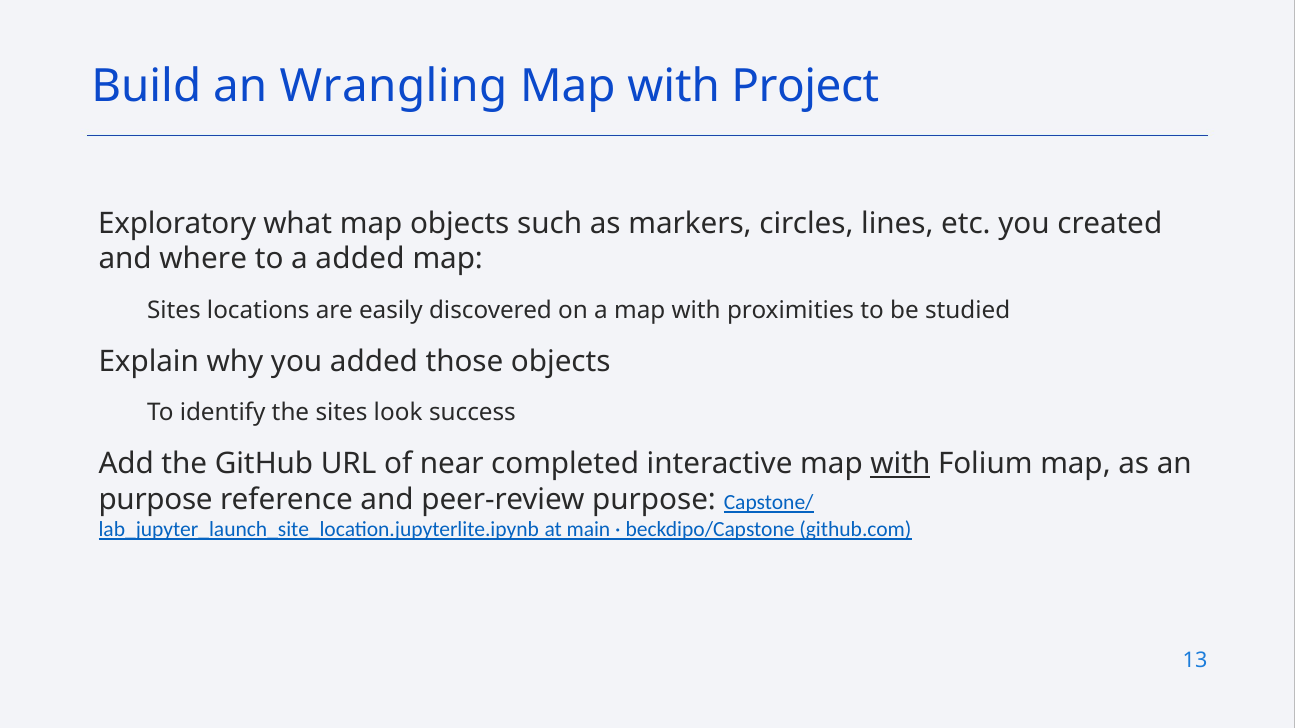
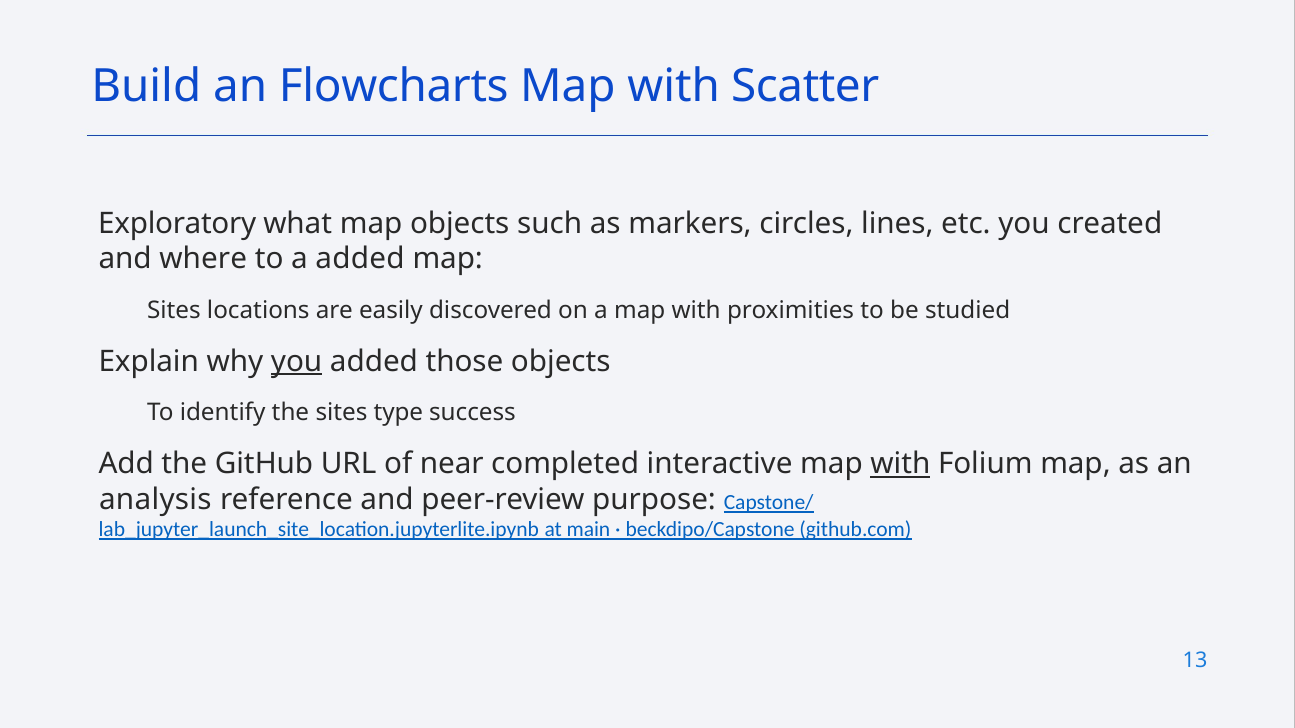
Wrangling: Wrangling -> Flowcharts (394, 87)
Project: Project -> Scatter (805, 87)
you underline: none -> present (297, 362)
look: look -> type (398, 413)
purpose: purpose -> analysis (155, 500)
